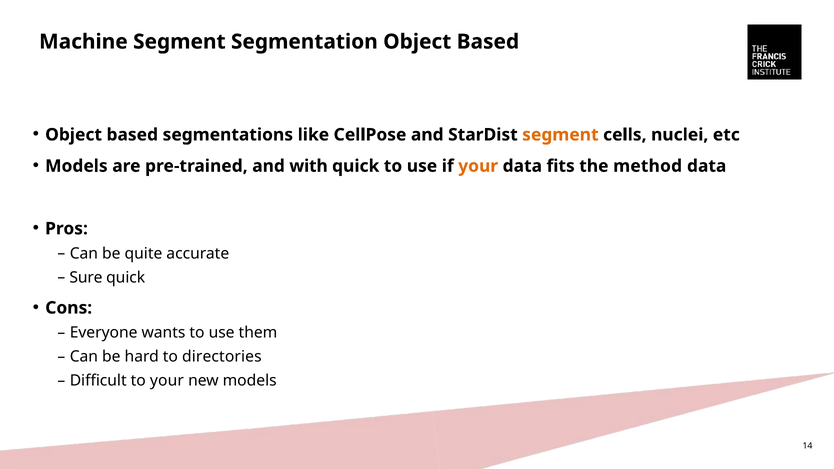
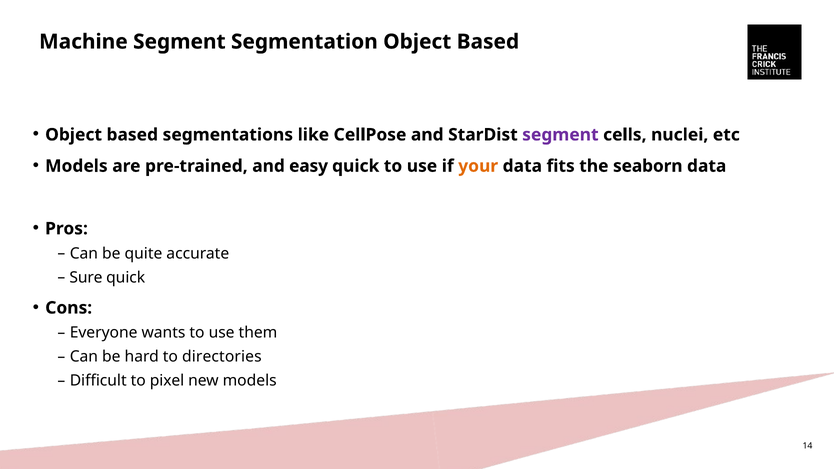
segment colour: orange -> purple (560, 135)
with: with -> easy (309, 166)
method: method -> seaborn (648, 166)
to your: your -> pixel (167, 381)
